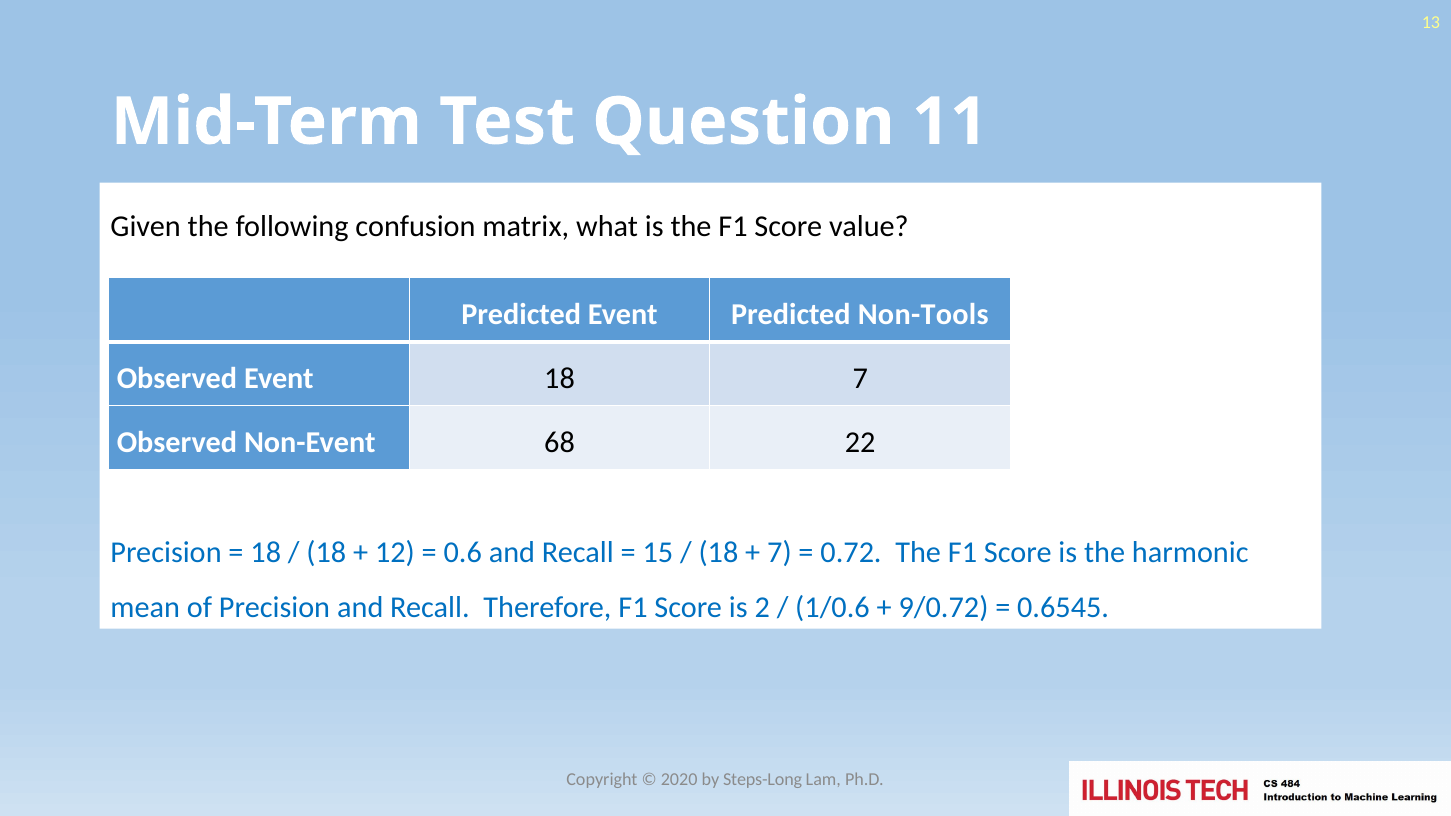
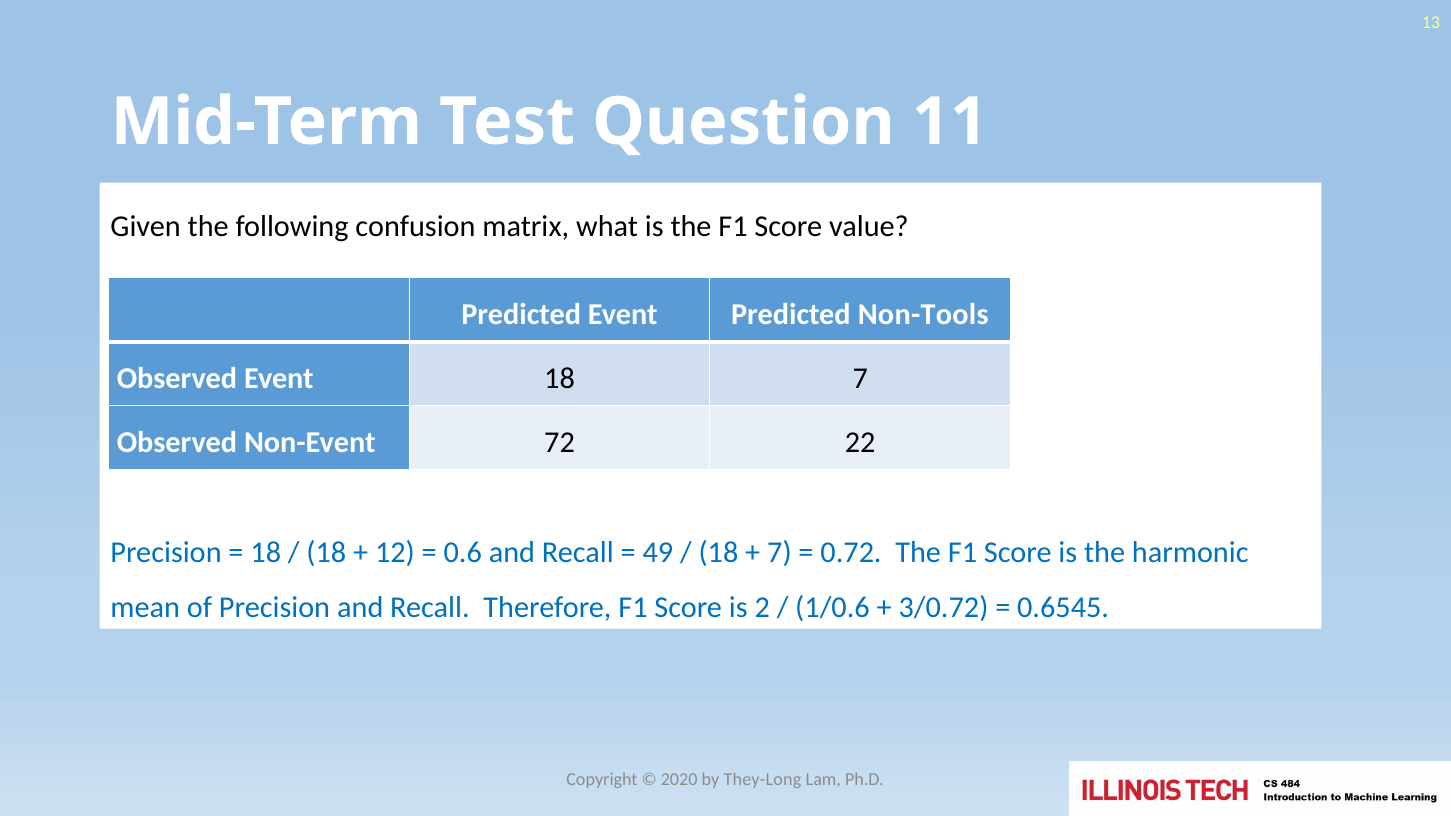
68: 68 -> 72 (560, 443)
15: 15 -> 49 (658, 553)
9/0.72: 9/0.72 -> 3/0.72 (943, 607)
Steps-Long: Steps-Long -> They-Long (762, 779)
